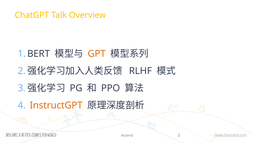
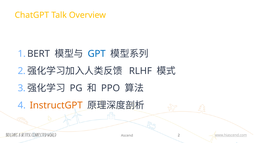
GPT colour: orange -> blue (97, 54)
